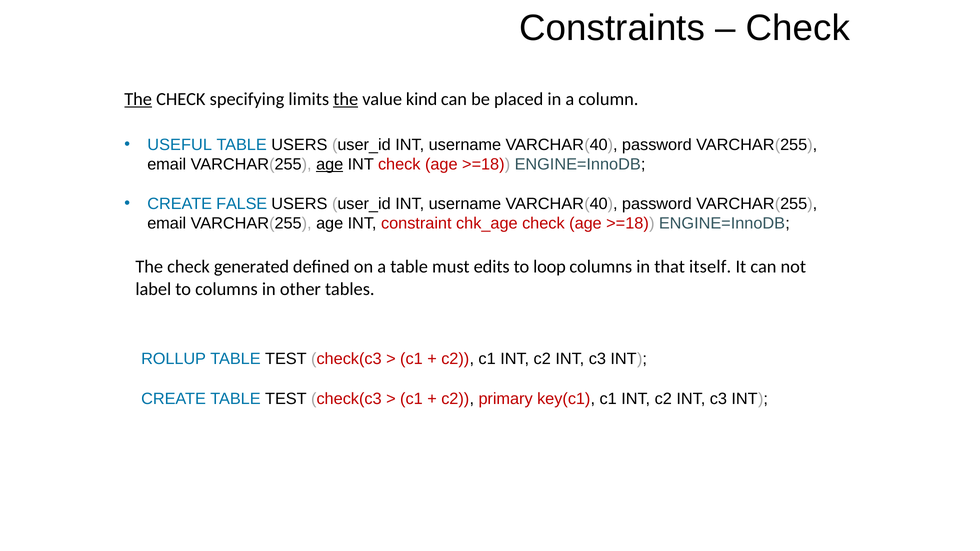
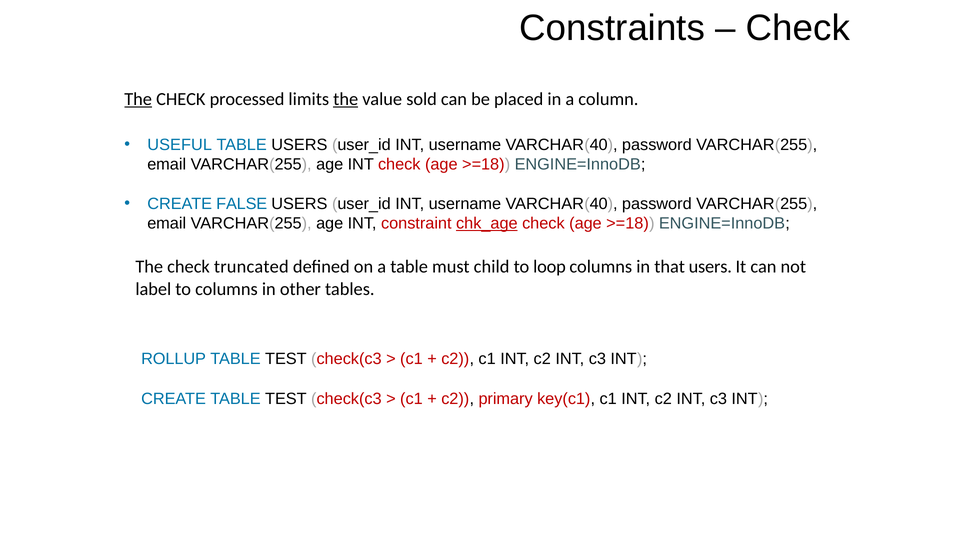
specifying: specifying -> processed (247, 99)
kind: kind -> sold (422, 99)
age underline: present -> none (330, 165)
chk_age underline: none -> present (487, 223)
generated: generated -> truncated (251, 267)
edits: edits -> child (492, 267)
that itself: itself -> users (710, 267)
